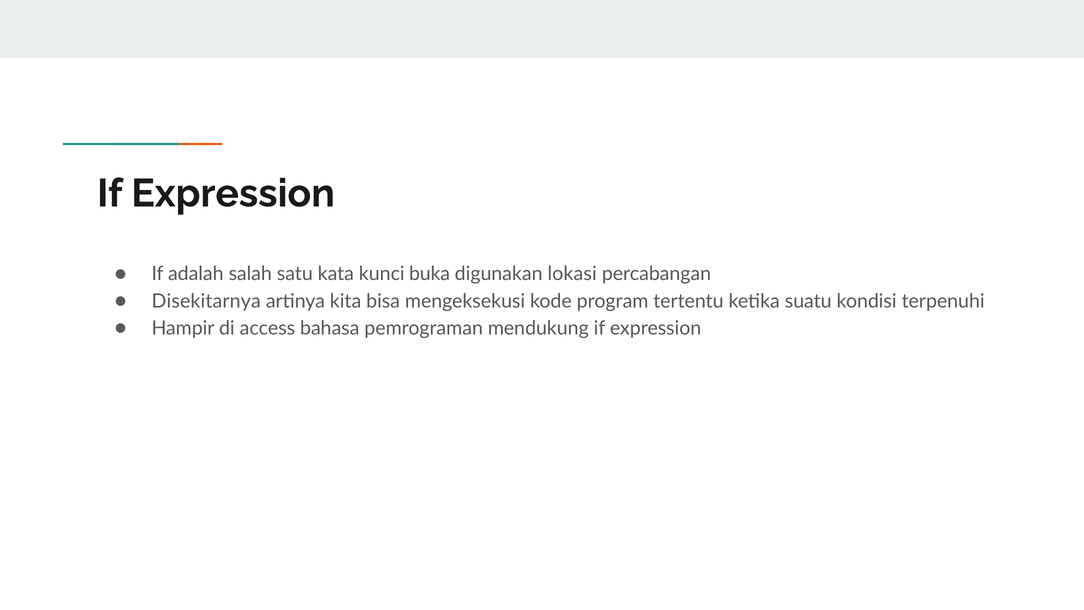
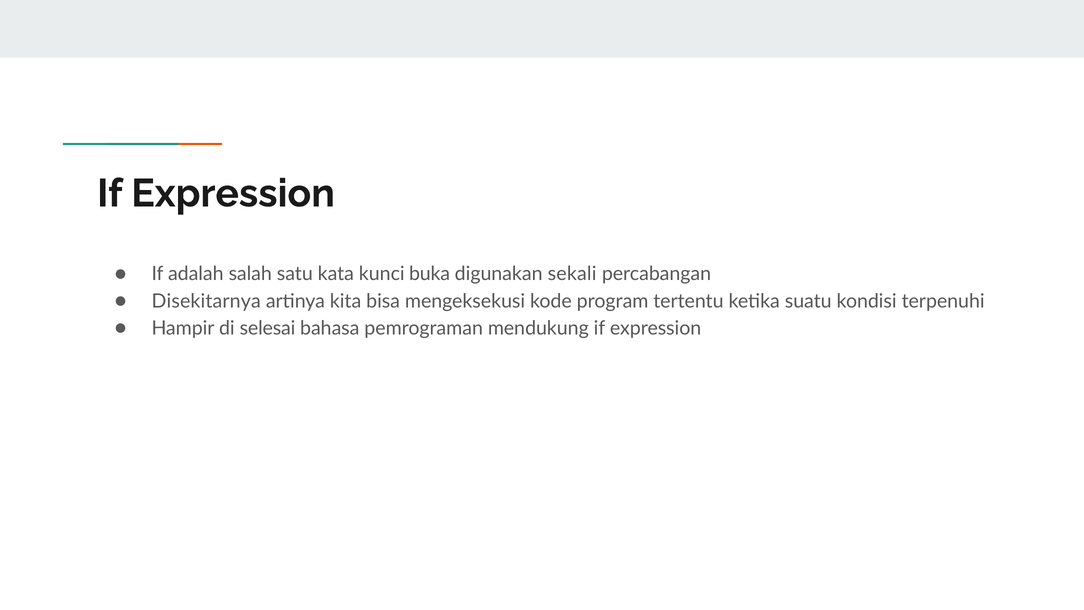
lokasi: lokasi -> sekali (572, 274)
access: access -> selesai (268, 328)
